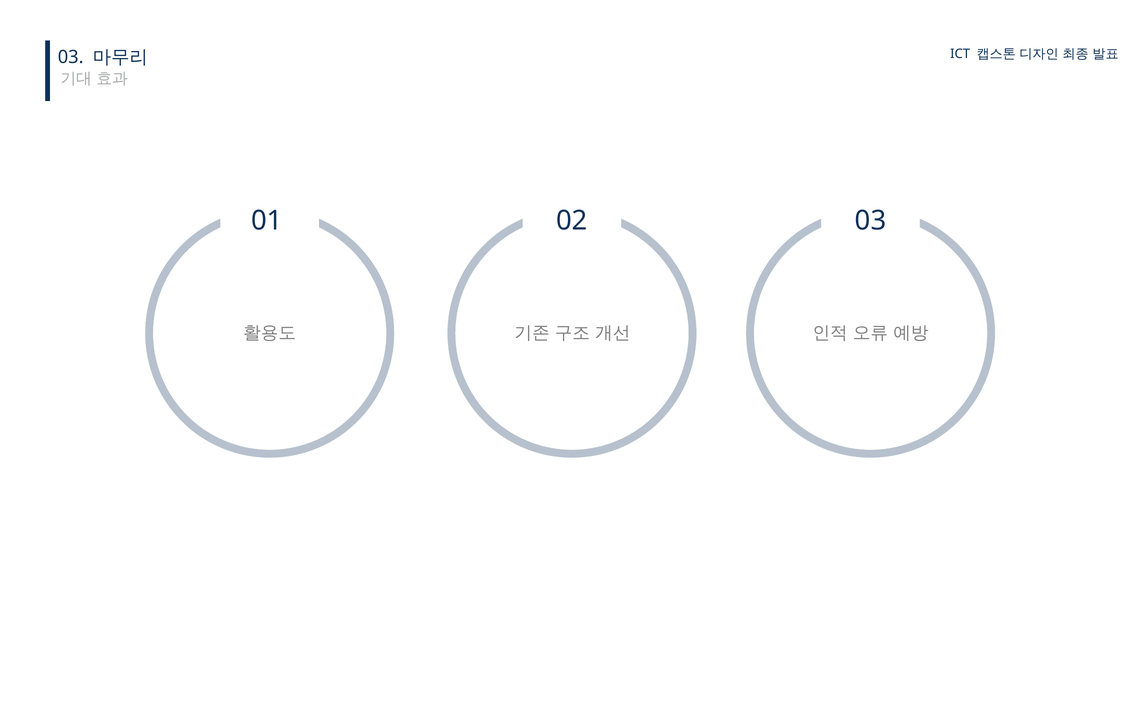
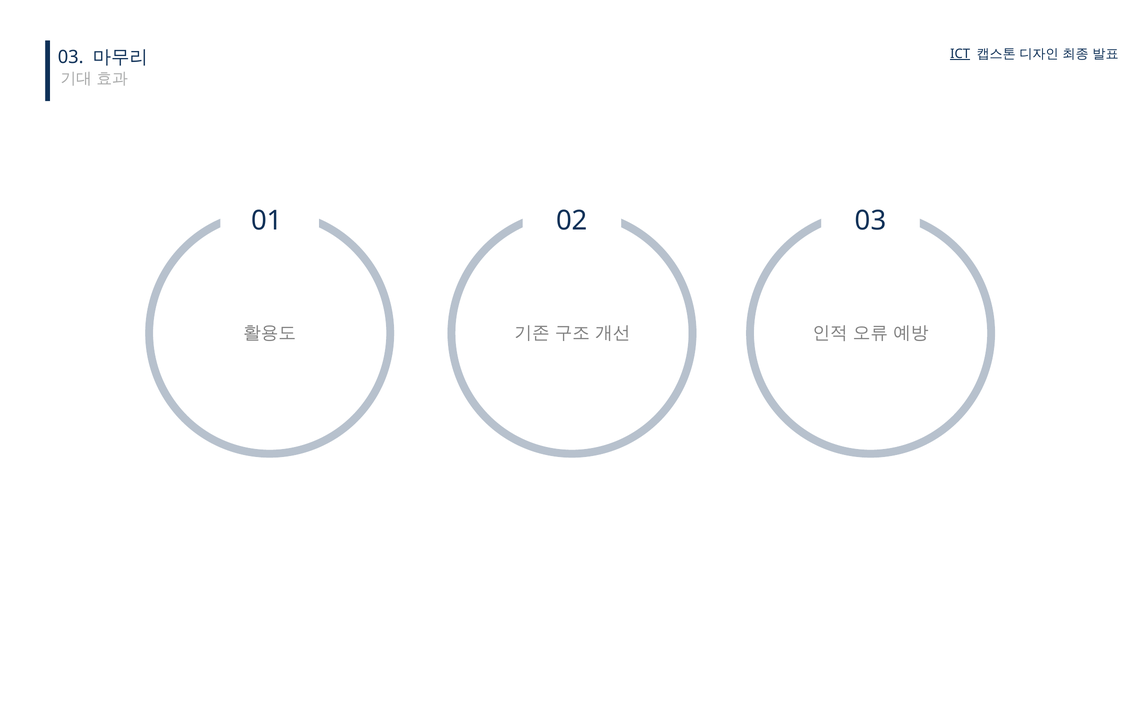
ICT underline: none -> present (960, 54)
